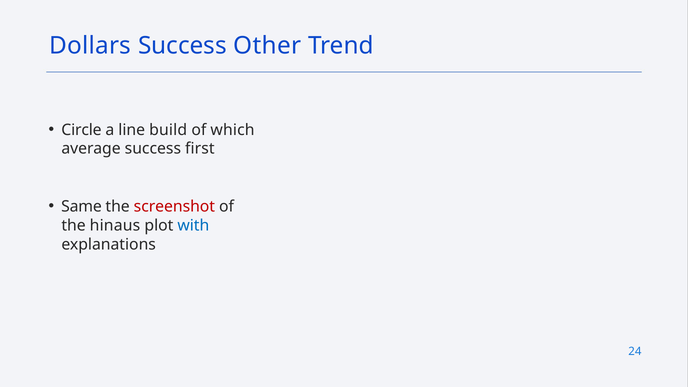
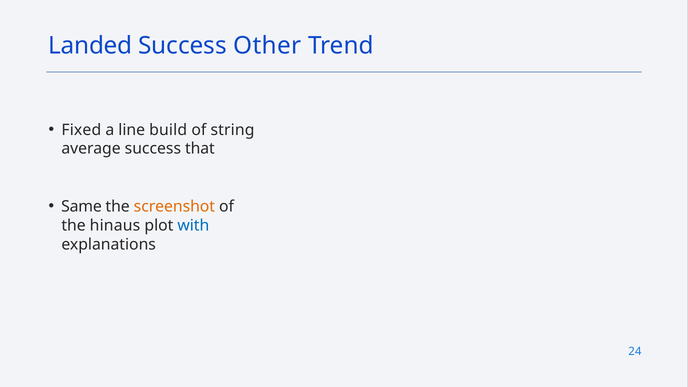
Dollars: Dollars -> Landed (90, 46)
Circle: Circle -> Fixed (81, 130)
which: which -> string (233, 130)
first: first -> that (200, 149)
screenshot colour: red -> orange (174, 207)
